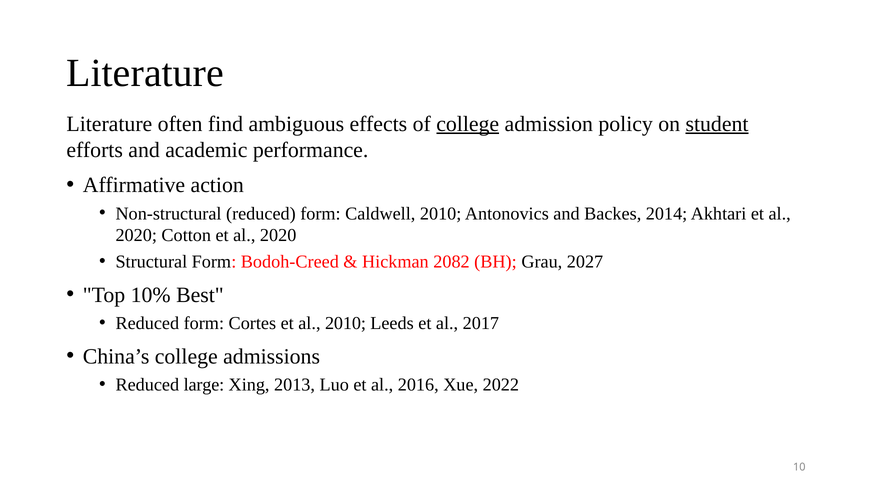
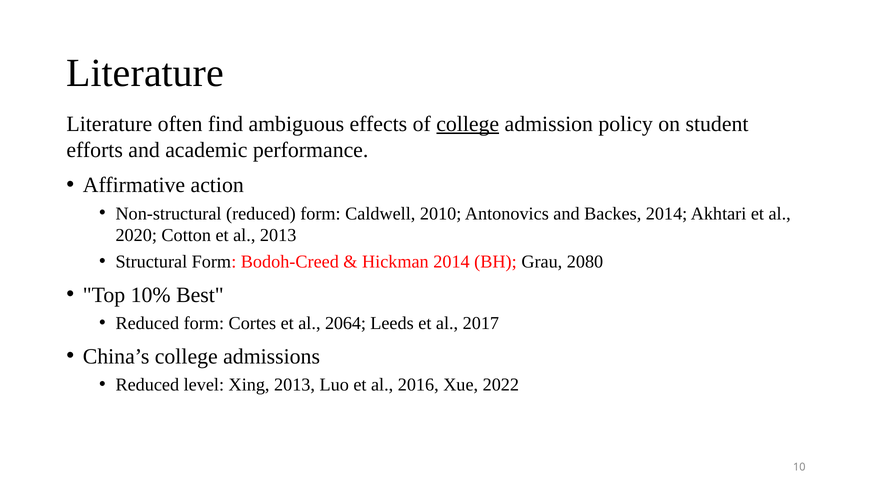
student underline: present -> none (717, 124)
Cotton et al 2020: 2020 -> 2013 (278, 236)
Hickman 2082: 2082 -> 2014 (452, 262)
2027: 2027 -> 2080 (585, 262)
al 2010: 2010 -> 2064 (345, 323)
large: large -> level (204, 385)
